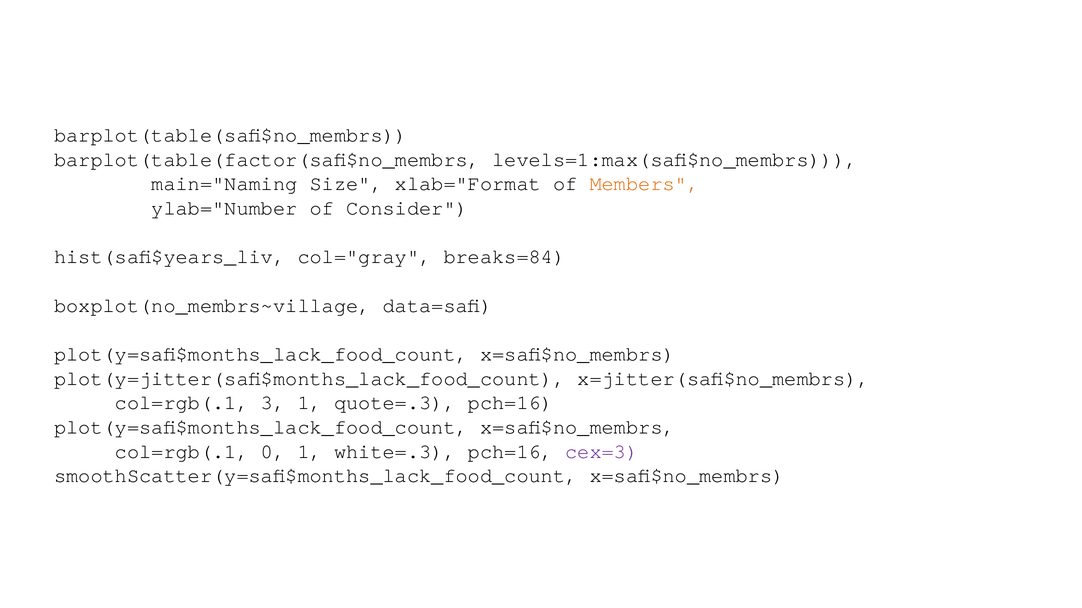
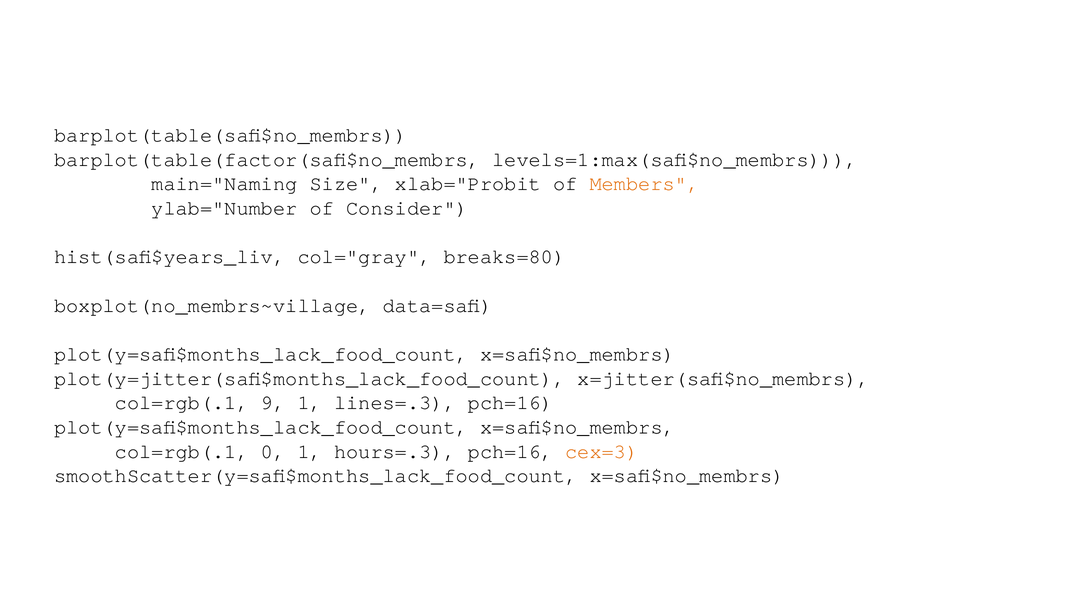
xlab="Format: xlab="Format -> xlab="Probit (468, 184)
breaks=84: breaks=84 -> breaks=80 (504, 257)
3: 3 -> 9 (273, 403)
quote=.3: quote=.3 -> lines=.3 (395, 403)
white=.3: white=.3 -> hours=.3 (395, 452)
cex=3 colour: purple -> orange (602, 452)
